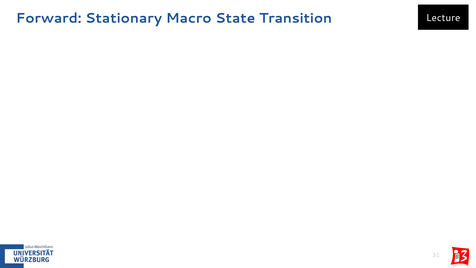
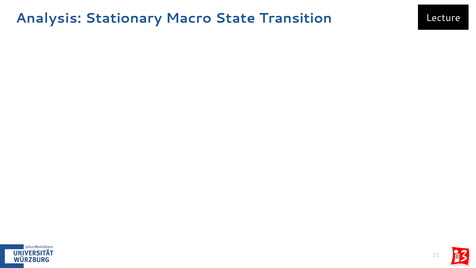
Forward: Forward -> Analysis (49, 18)
